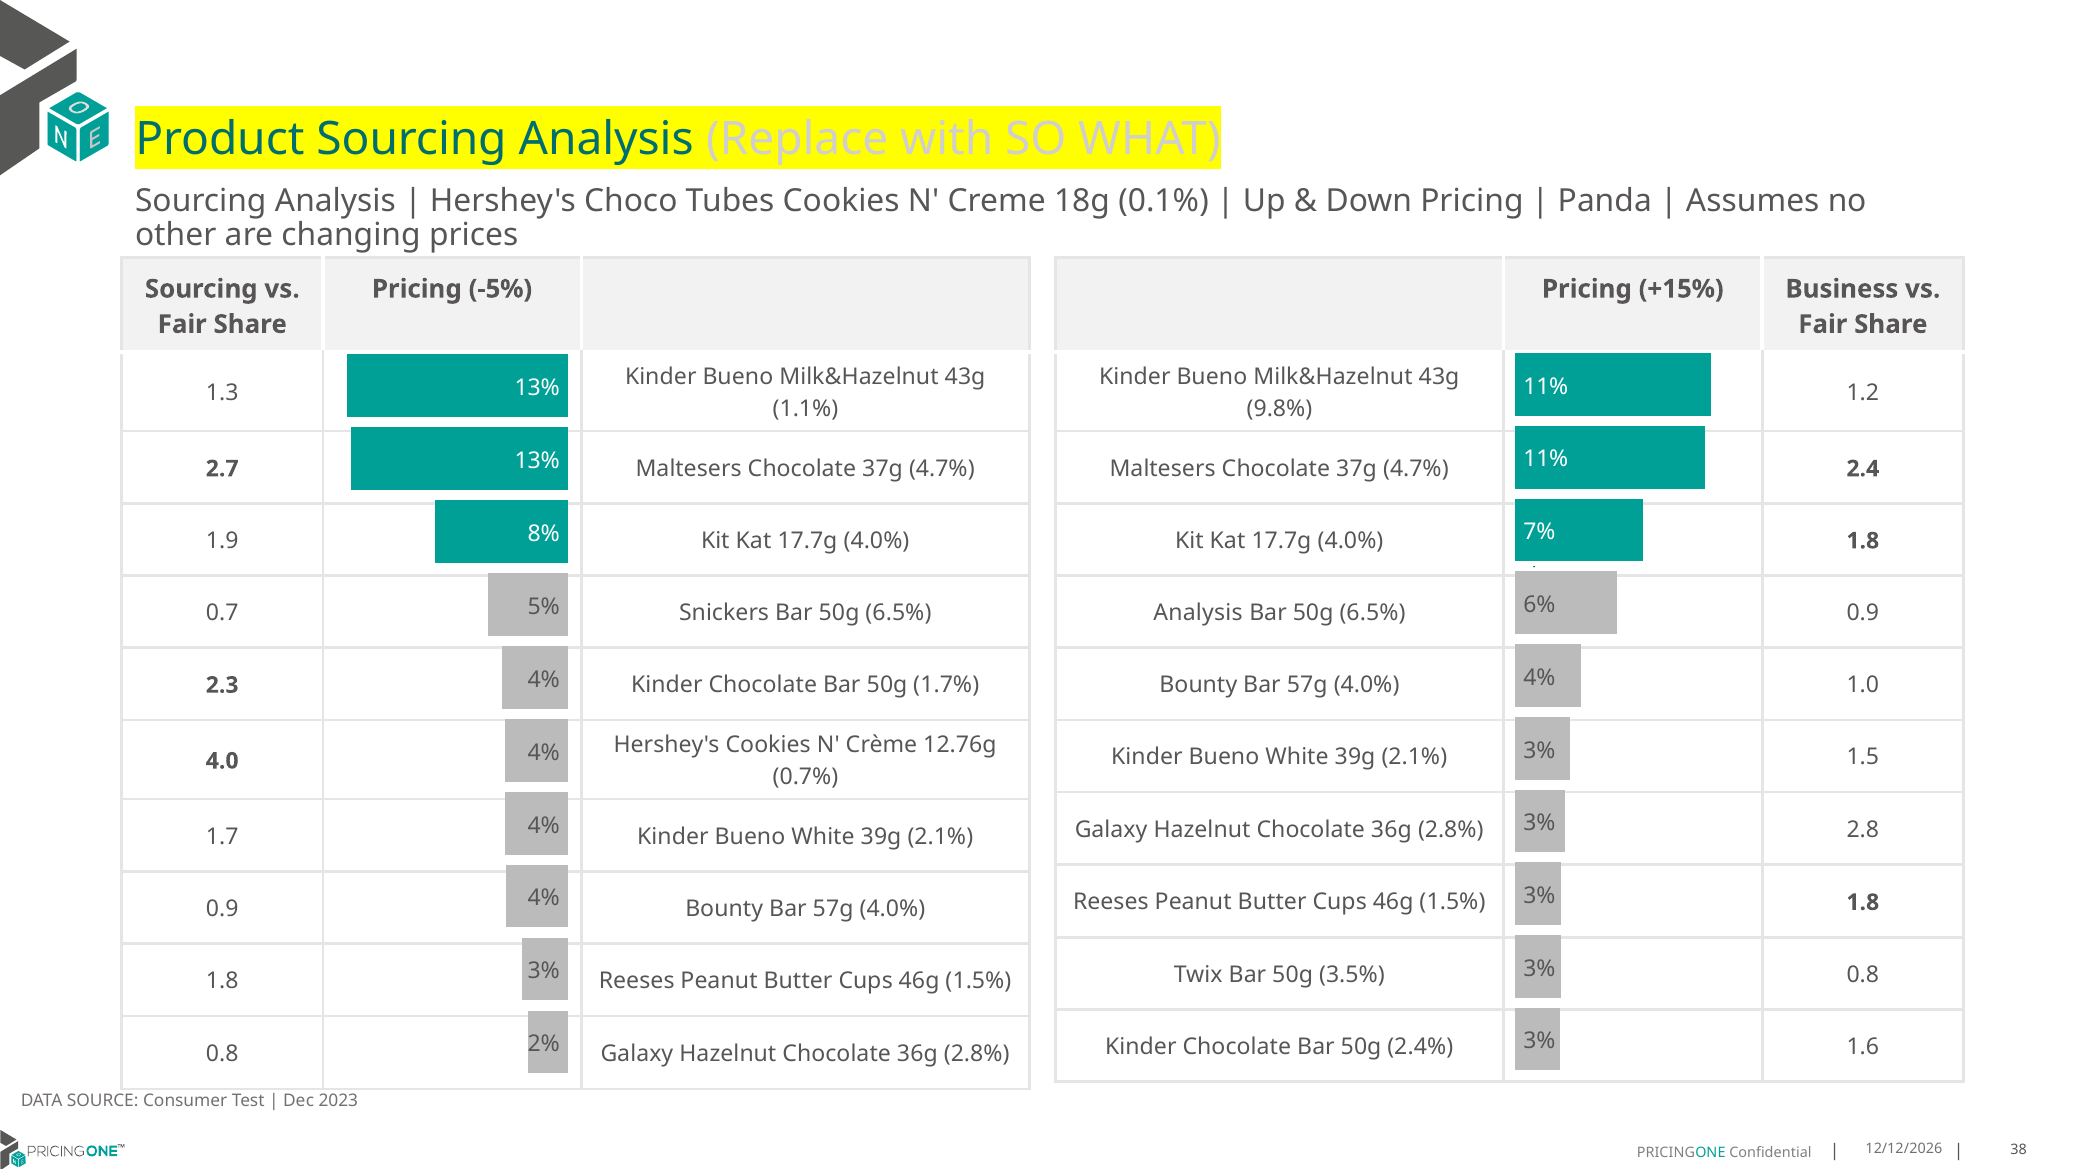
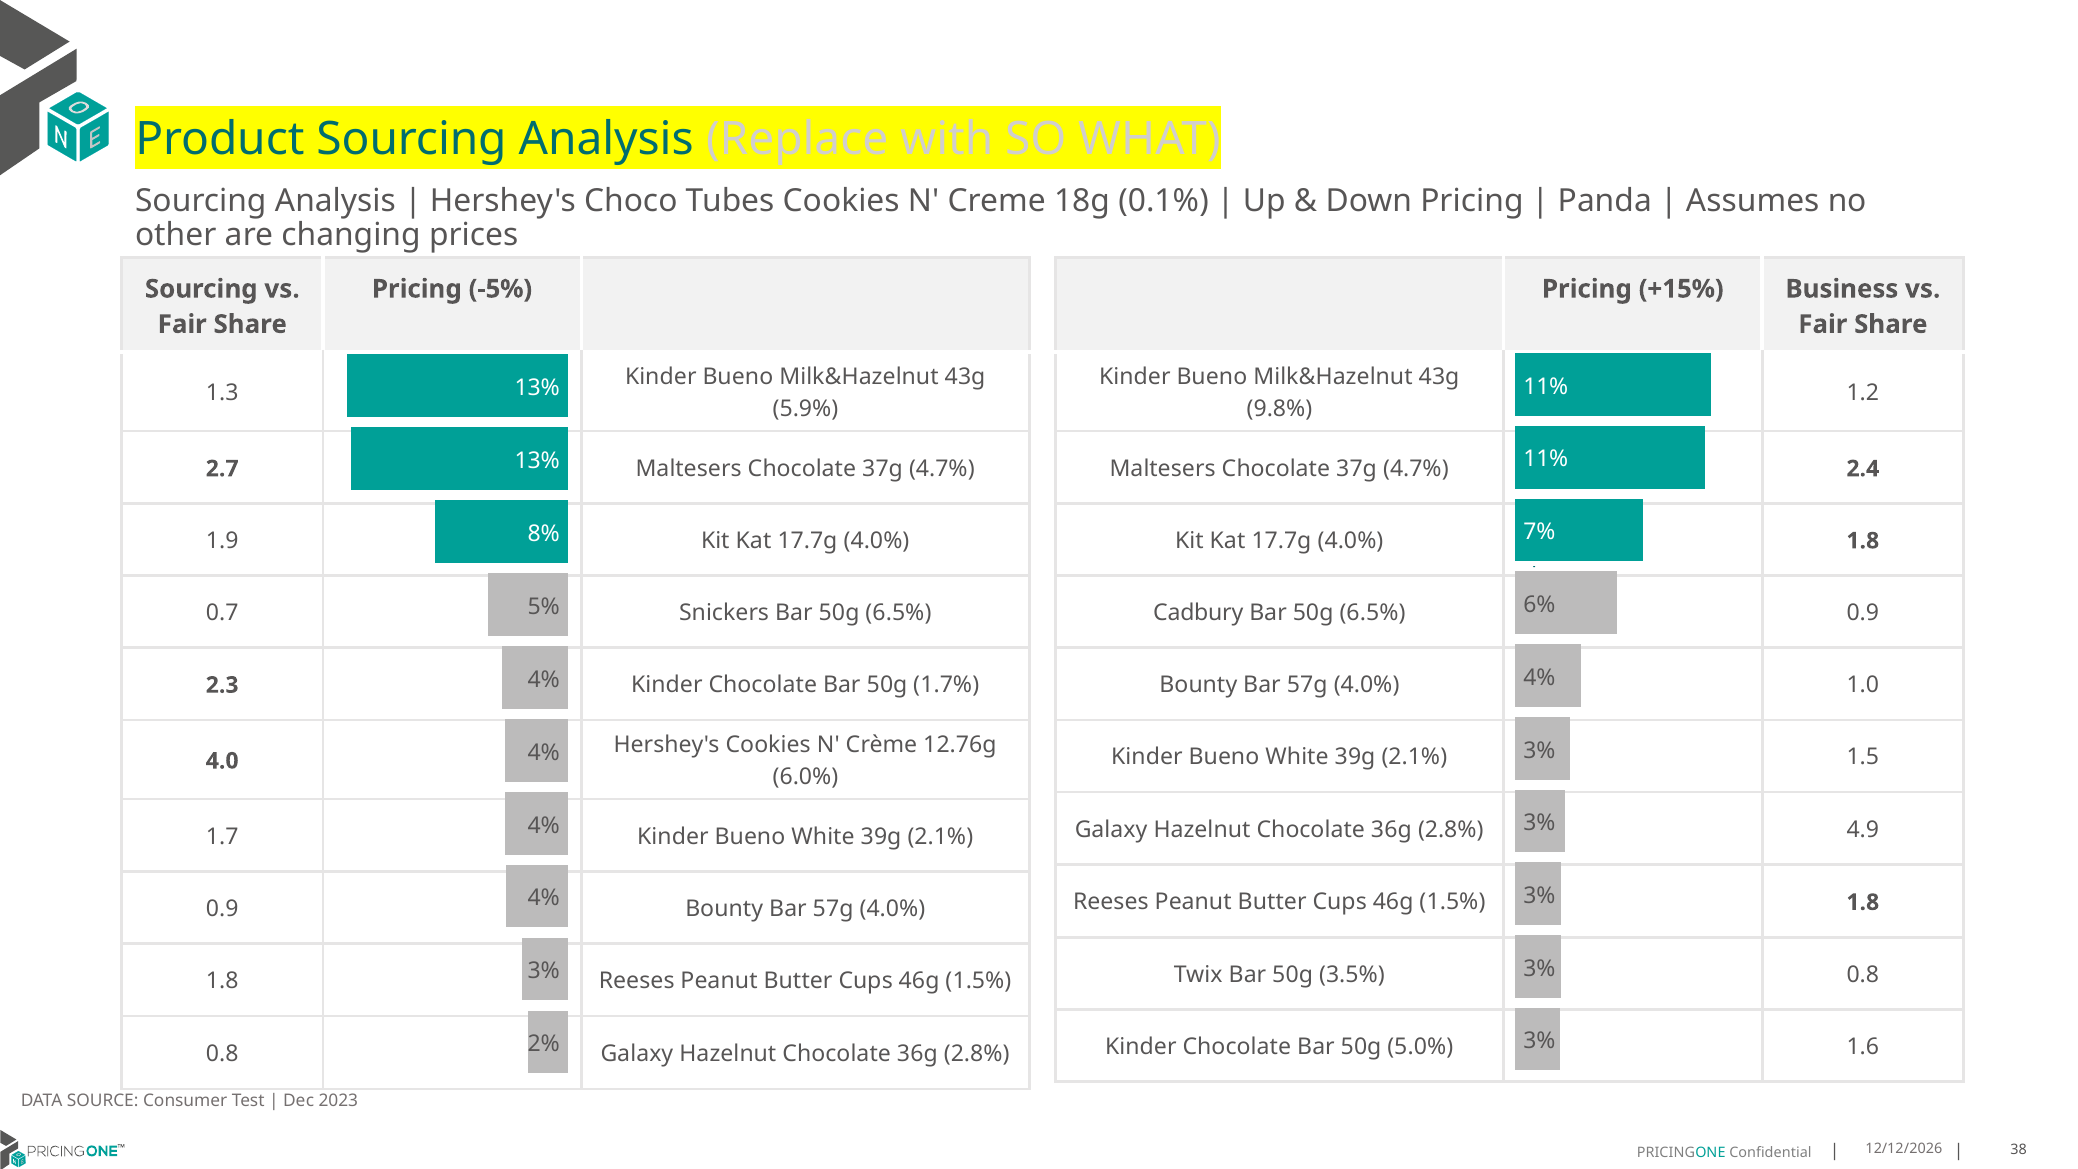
1.1%: 1.1% -> 5.9% (805, 409)
Analysis: Analysis -> Cadbury (1198, 613)
0.7%: 0.7% -> 6.0% (805, 777)
2.8: 2.8 -> 4.9 (1863, 830)
2.4%: 2.4% -> 5.0% (1420, 1047)
